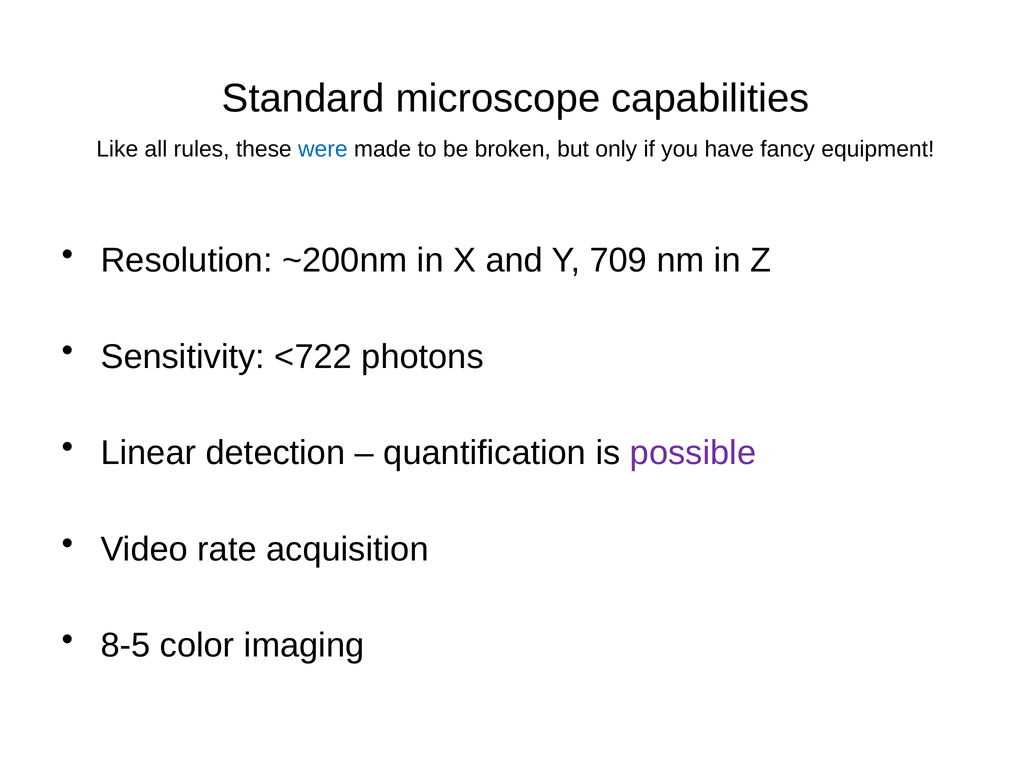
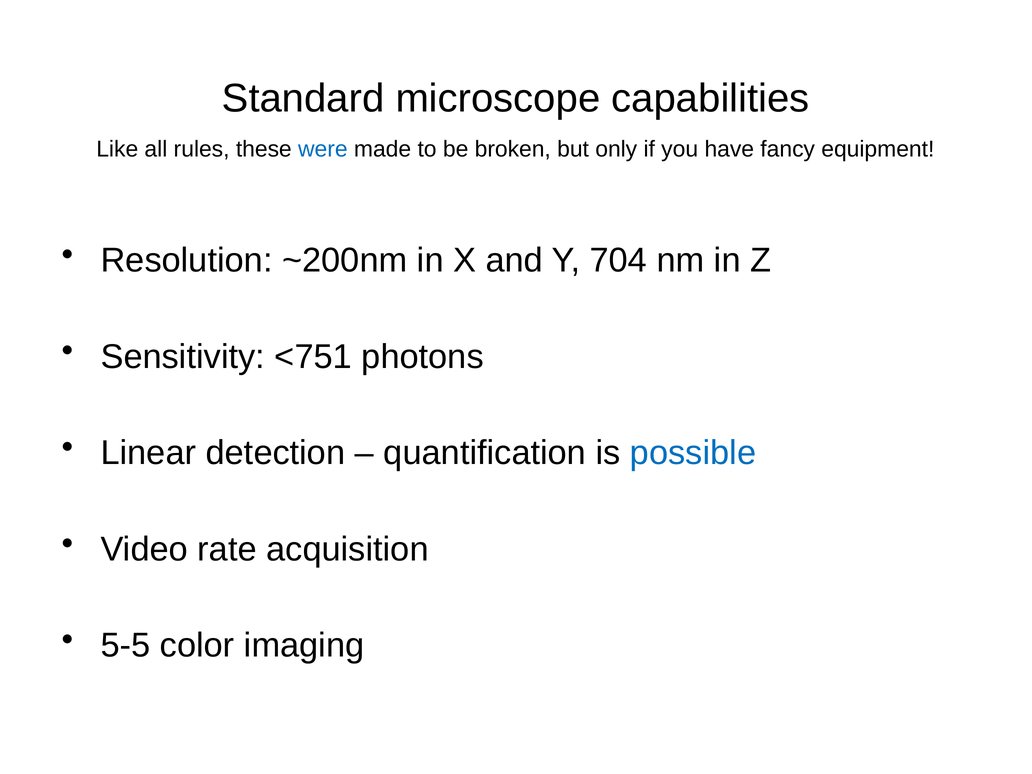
709: 709 -> 704 (618, 260)
<722: <722 -> <751 (313, 357)
possible colour: purple -> blue (693, 453)
8-5: 8-5 -> 5-5 (125, 646)
